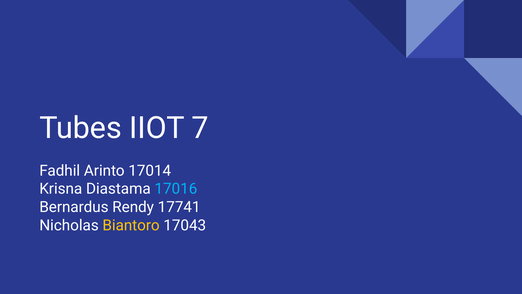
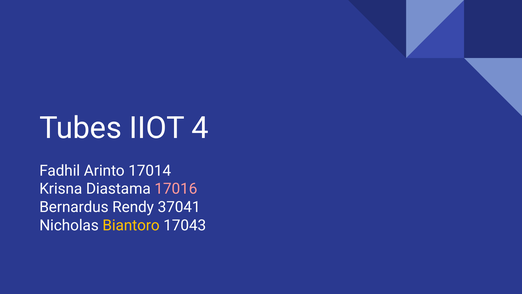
7: 7 -> 4 (200, 128)
17016 colour: light blue -> pink (176, 189)
17741: 17741 -> 37041 (179, 207)
